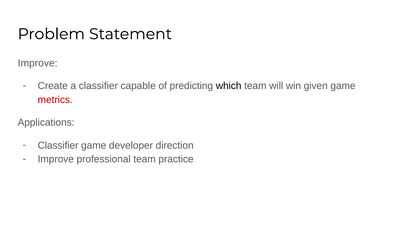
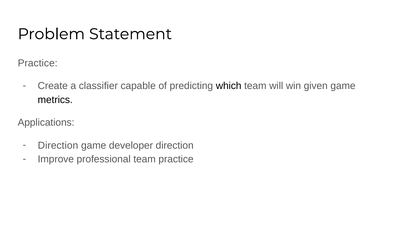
Improve: Improve -> Practice (38, 63)
metrics colour: red -> black (55, 100)
Classifier: Classifier -> Direction (58, 145)
